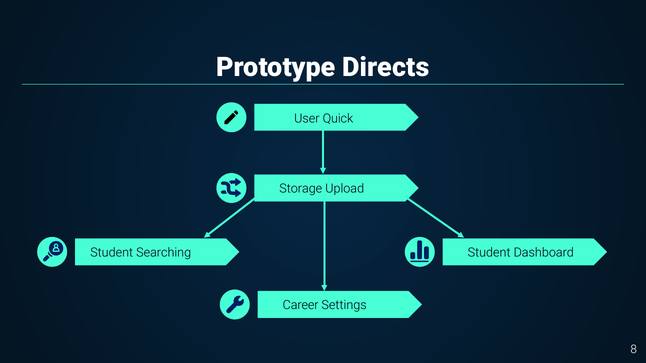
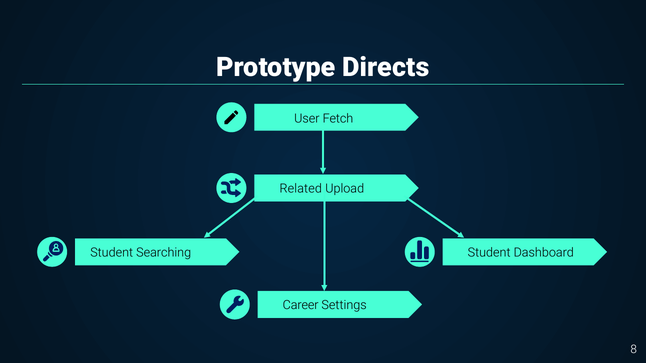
Quick: Quick -> Fetch (338, 119)
Storage: Storage -> Related (301, 189)
